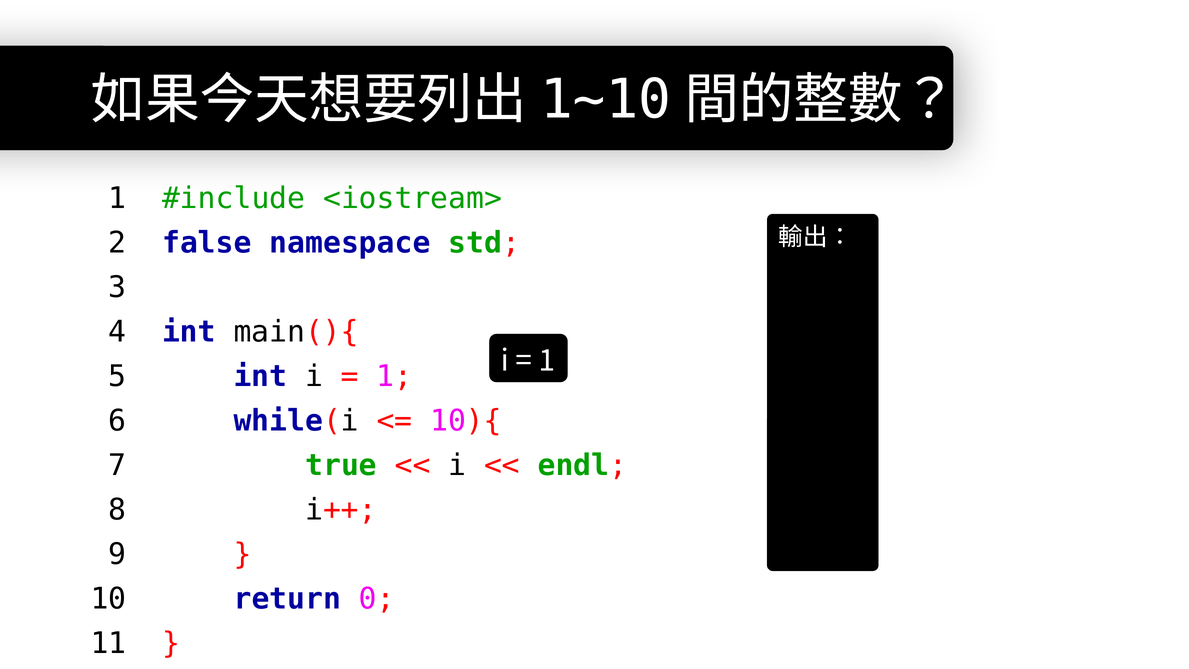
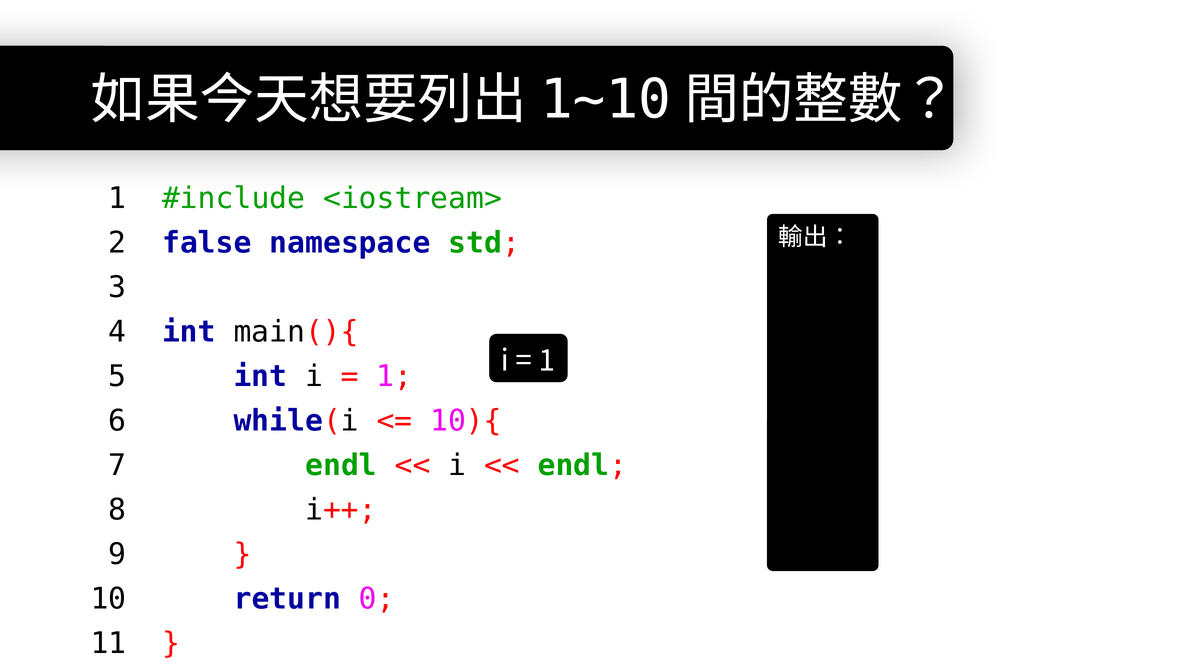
7 true: true -> endl (341, 465)
